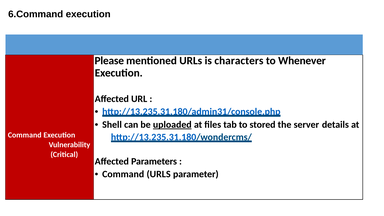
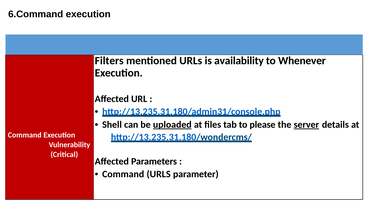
Please: Please -> Filters (109, 61)
characters: characters -> availability (239, 61)
stored: stored -> please (263, 125)
server underline: none -> present (306, 125)
